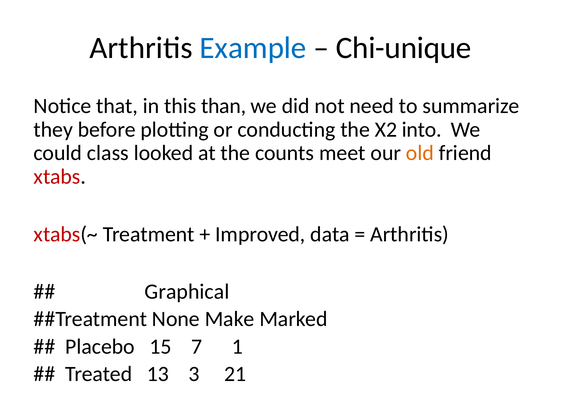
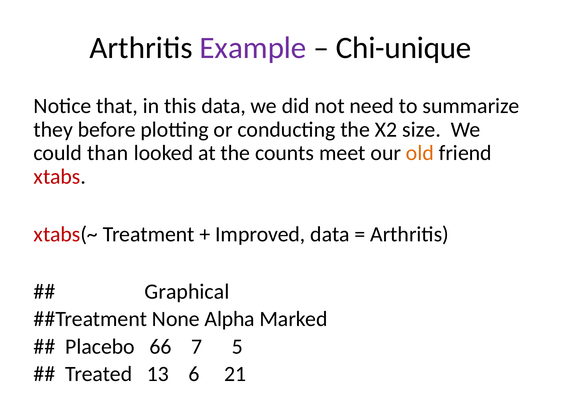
Example colour: blue -> purple (253, 48)
this than: than -> data (224, 106)
into: into -> size (421, 130)
class: class -> than (108, 153)
Make: Make -> Alpha (230, 320)
15: 15 -> 66 (161, 347)
1: 1 -> 5 (237, 347)
3: 3 -> 6 (194, 375)
